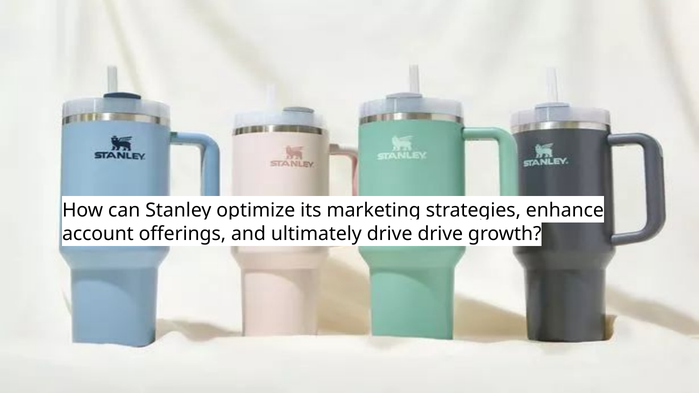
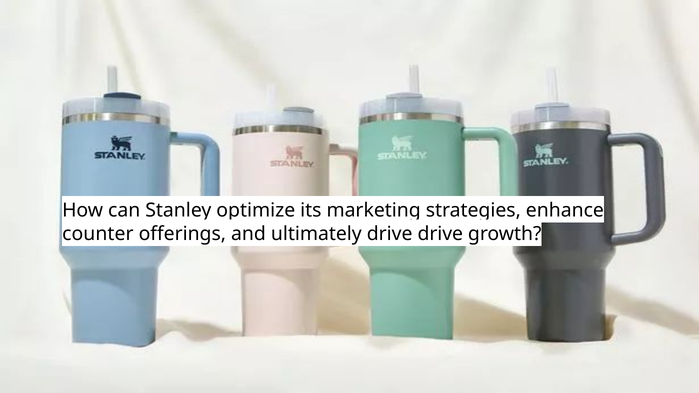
account: account -> counter (98, 234)
